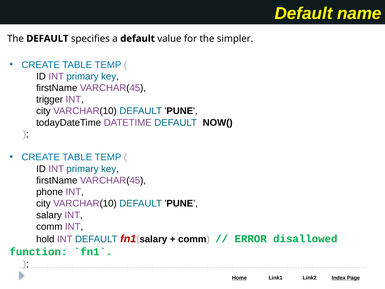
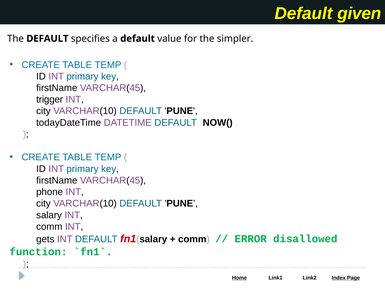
name: name -> given (359, 13)
hold: hold -> gets (45, 239)
